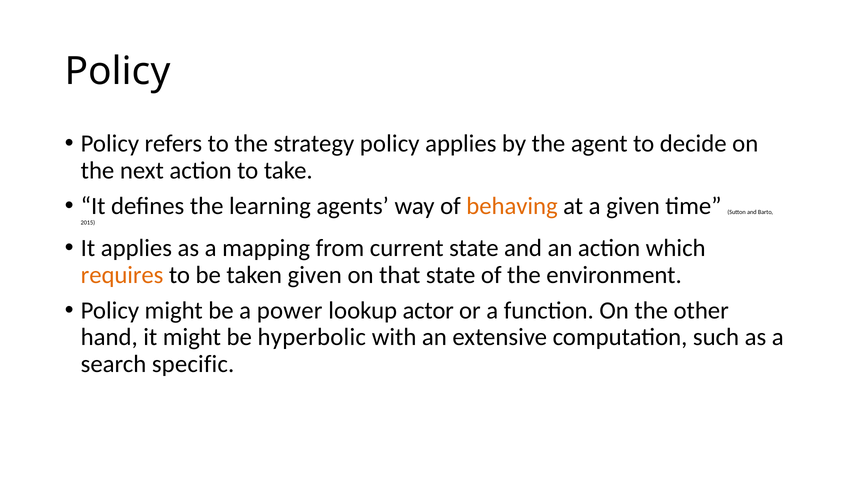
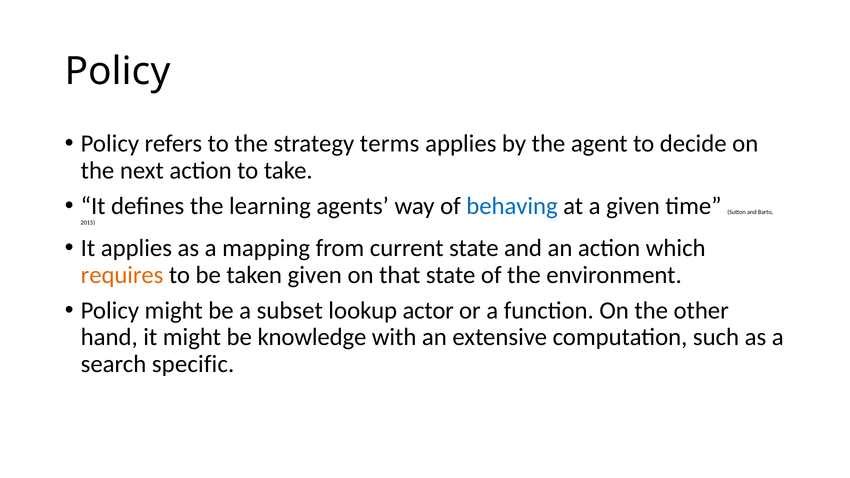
strategy policy: policy -> terms (390, 144)
behaving colour: orange -> blue (512, 206)
power: power -> subset (290, 311)
hyperbolic: hyperbolic -> knowledge (312, 337)
